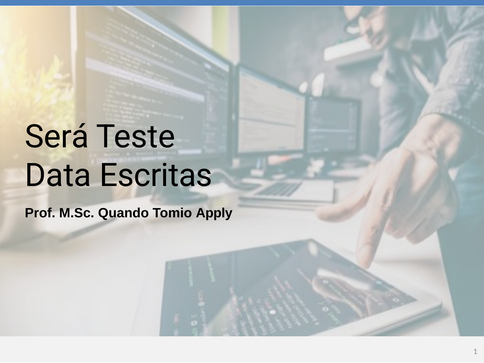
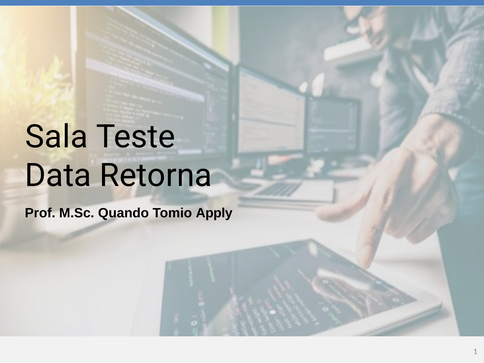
Será: Será -> Sala (57, 137)
Escritas: Escritas -> Retorna (156, 176)
